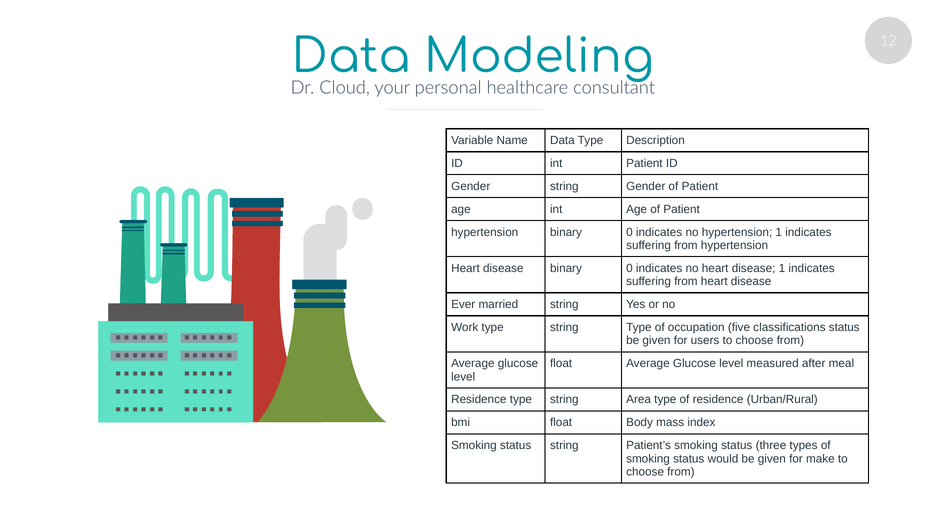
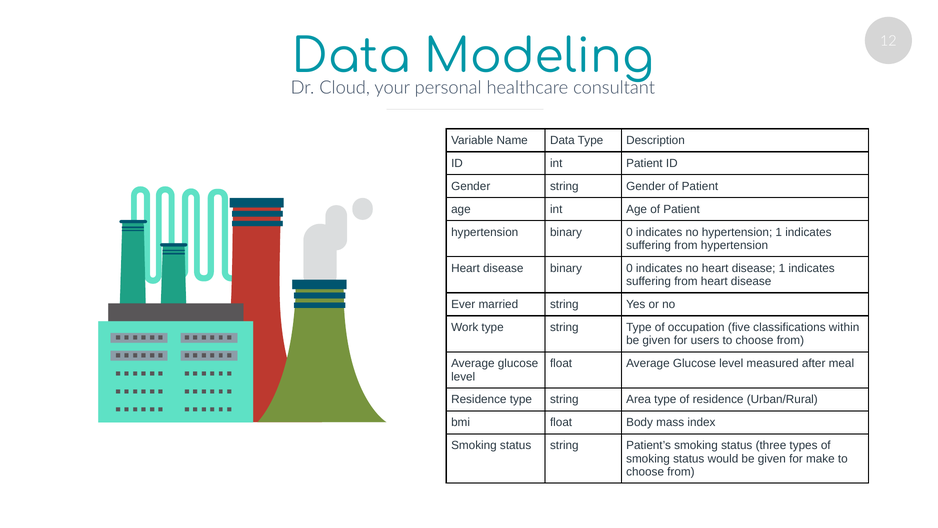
classifications status: status -> within (844, 327)
